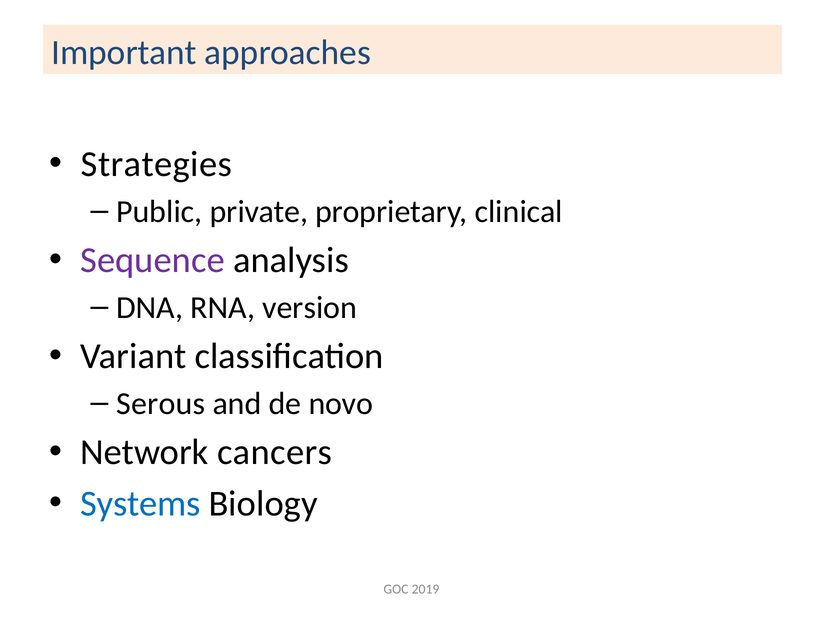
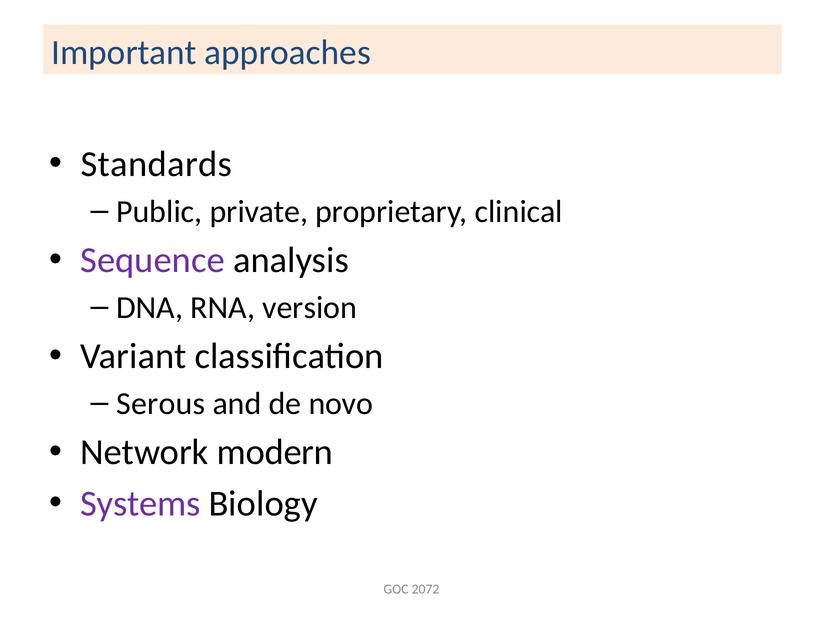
Strategies: Strategies -> Standards (156, 164)
cancers: cancers -> modern (275, 453)
Systems colour: blue -> purple (140, 504)
2019: 2019 -> 2072 (426, 589)
